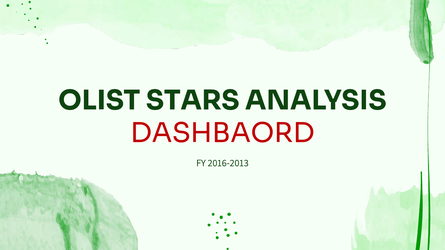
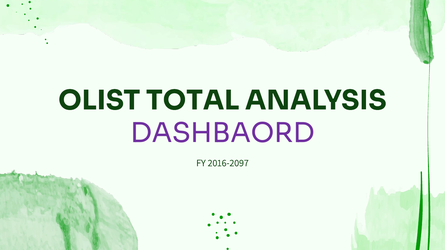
STARS: STARS -> TOTAL (193, 101)
DASHBAORD colour: red -> purple (223, 133)
2016-2013: 2016-2013 -> 2016-2097 (228, 163)
